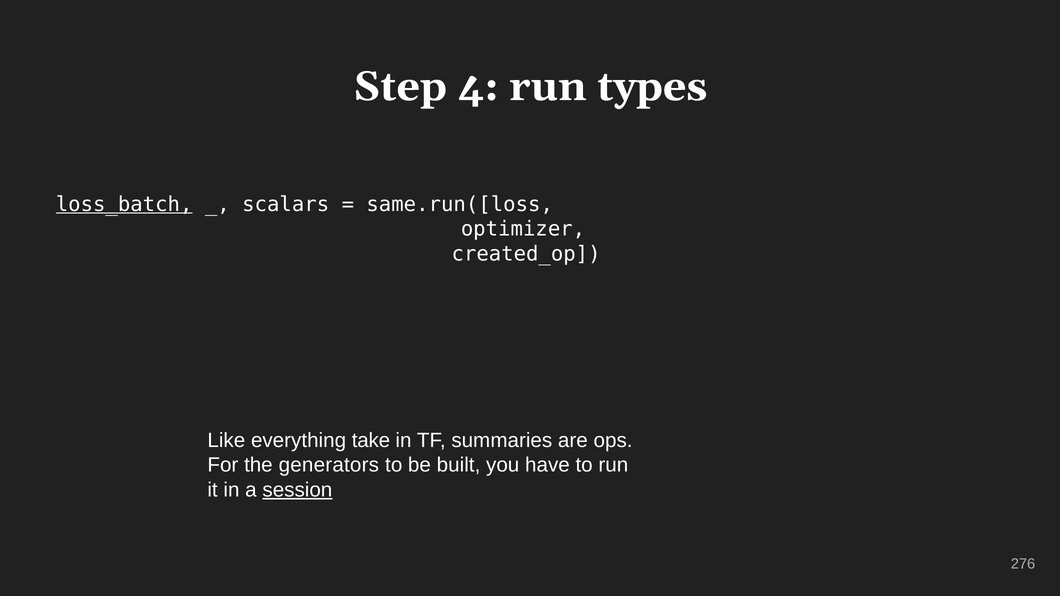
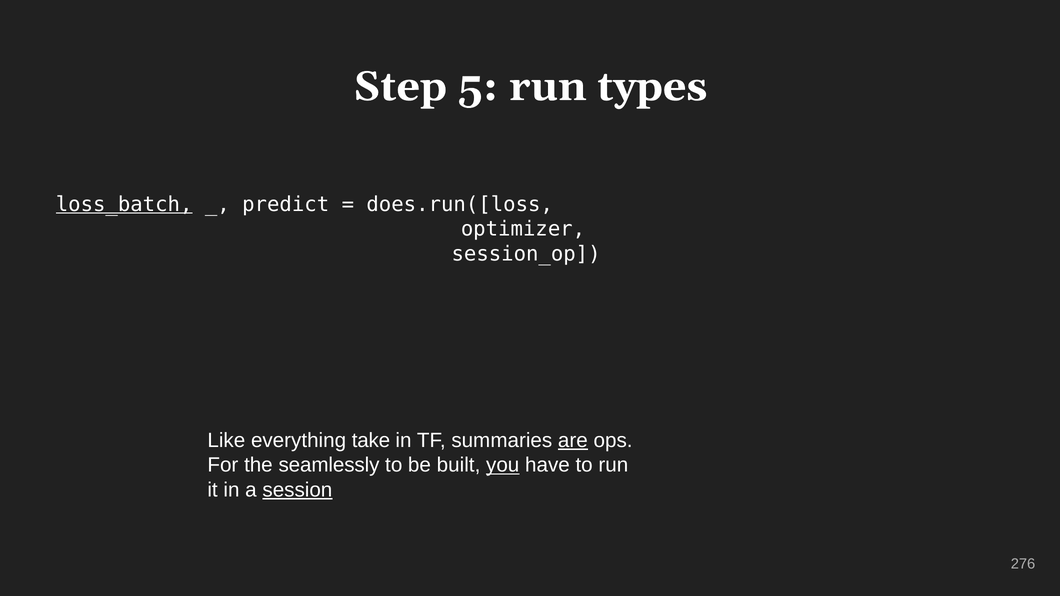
4: 4 -> 5 (478, 87)
scalars: scalars -> predict (286, 204)
same.run([loss: same.run([loss -> does.run([loss (460, 204)
created_op: created_op -> session_op (526, 254)
are underline: none -> present (573, 441)
generators: generators -> seamlessly (329, 465)
you underline: none -> present (503, 465)
